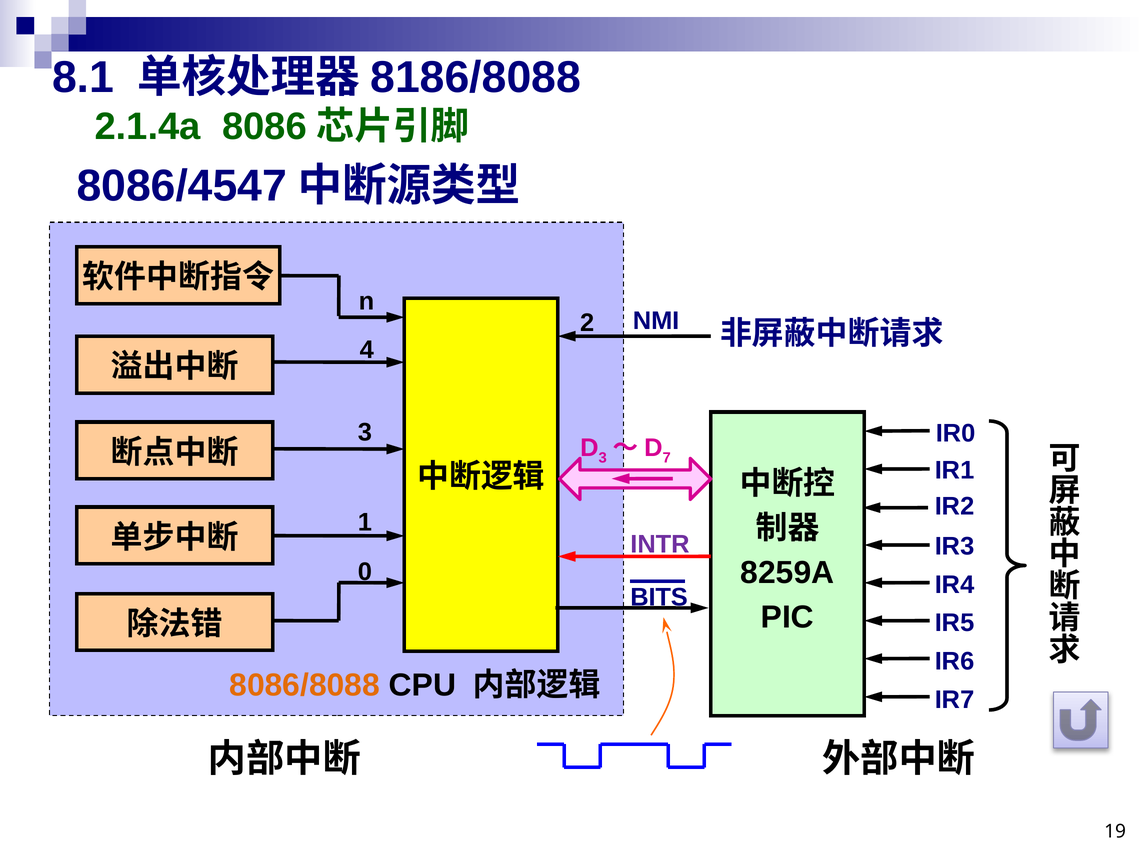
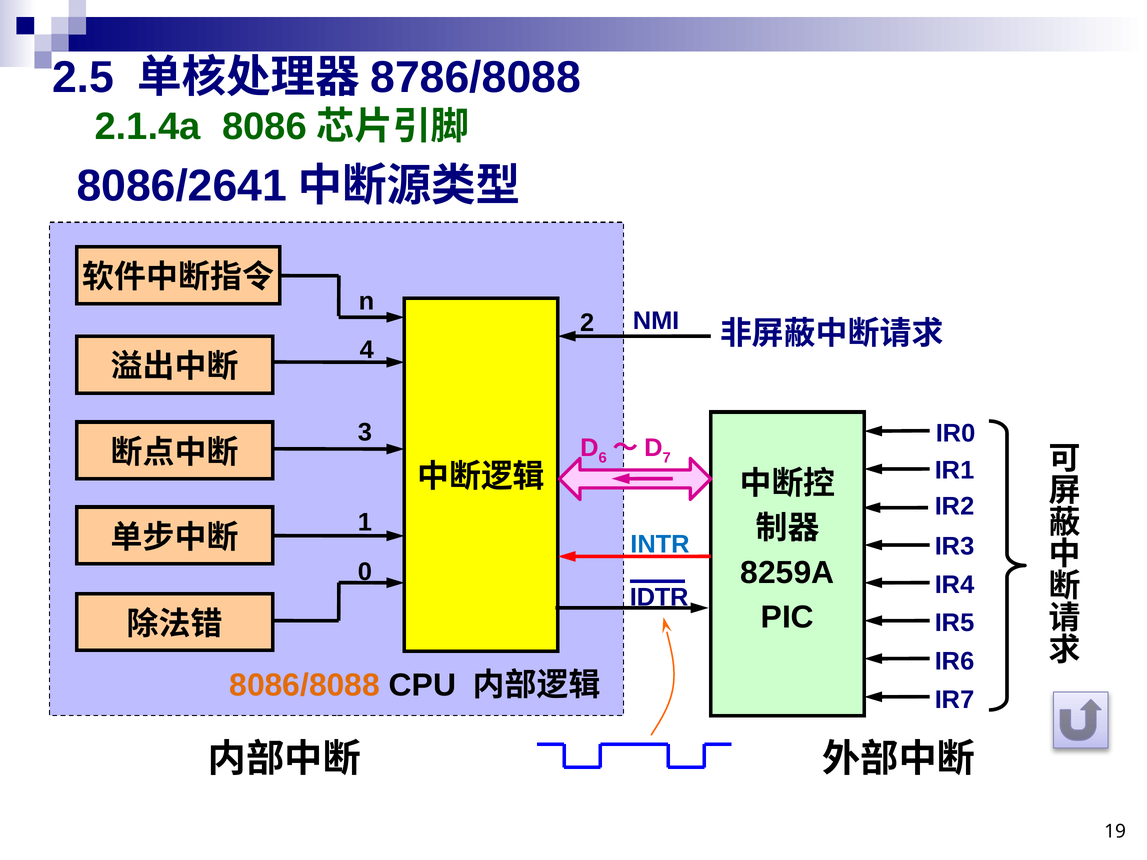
8.1: 8.1 -> 2.5 (83, 77)
8186/8088: 8186/8088 -> 8786/8088 (476, 77)
8086/4547: 8086/4547 -> 8086/2641 (182, 186)
3: 3 -> 6 (603, 458)
INTR colour: purple -> blue (660, 545)
BITS: BITS -> IDTR (659, 598)
